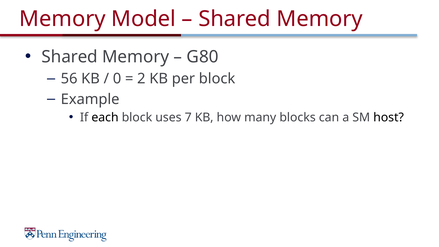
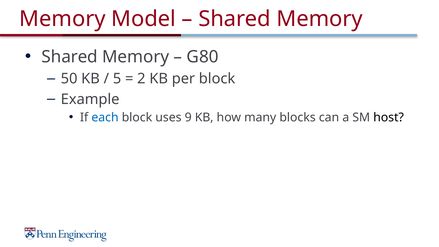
56: 56 -> 50 (69, 79)
0: 0 -> 5 (117, 79)
each colour: black -> blue (105, 118)
7: 7 -> 9 (188, 118)
